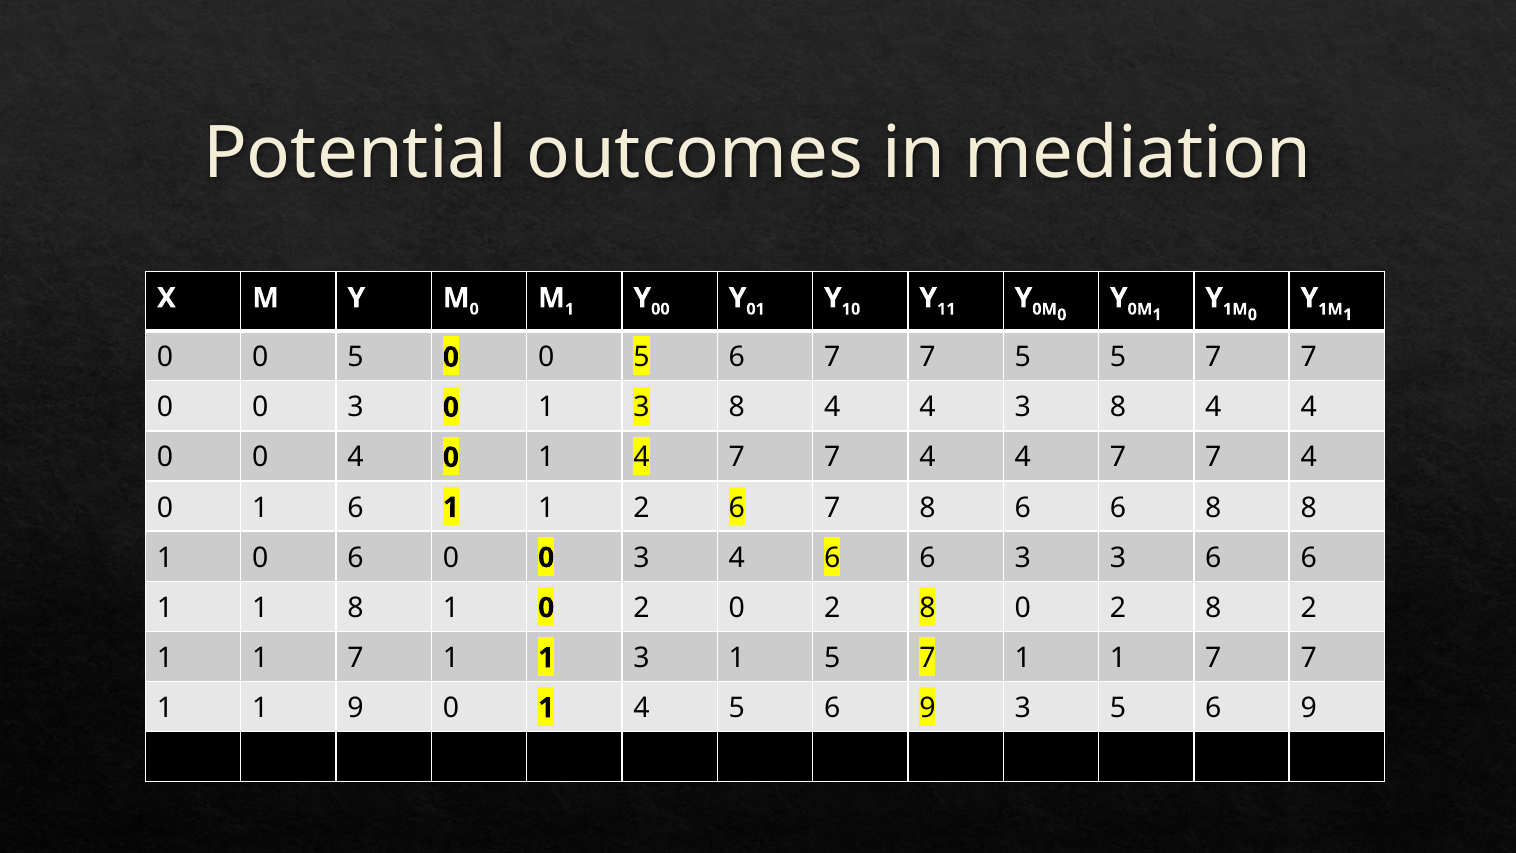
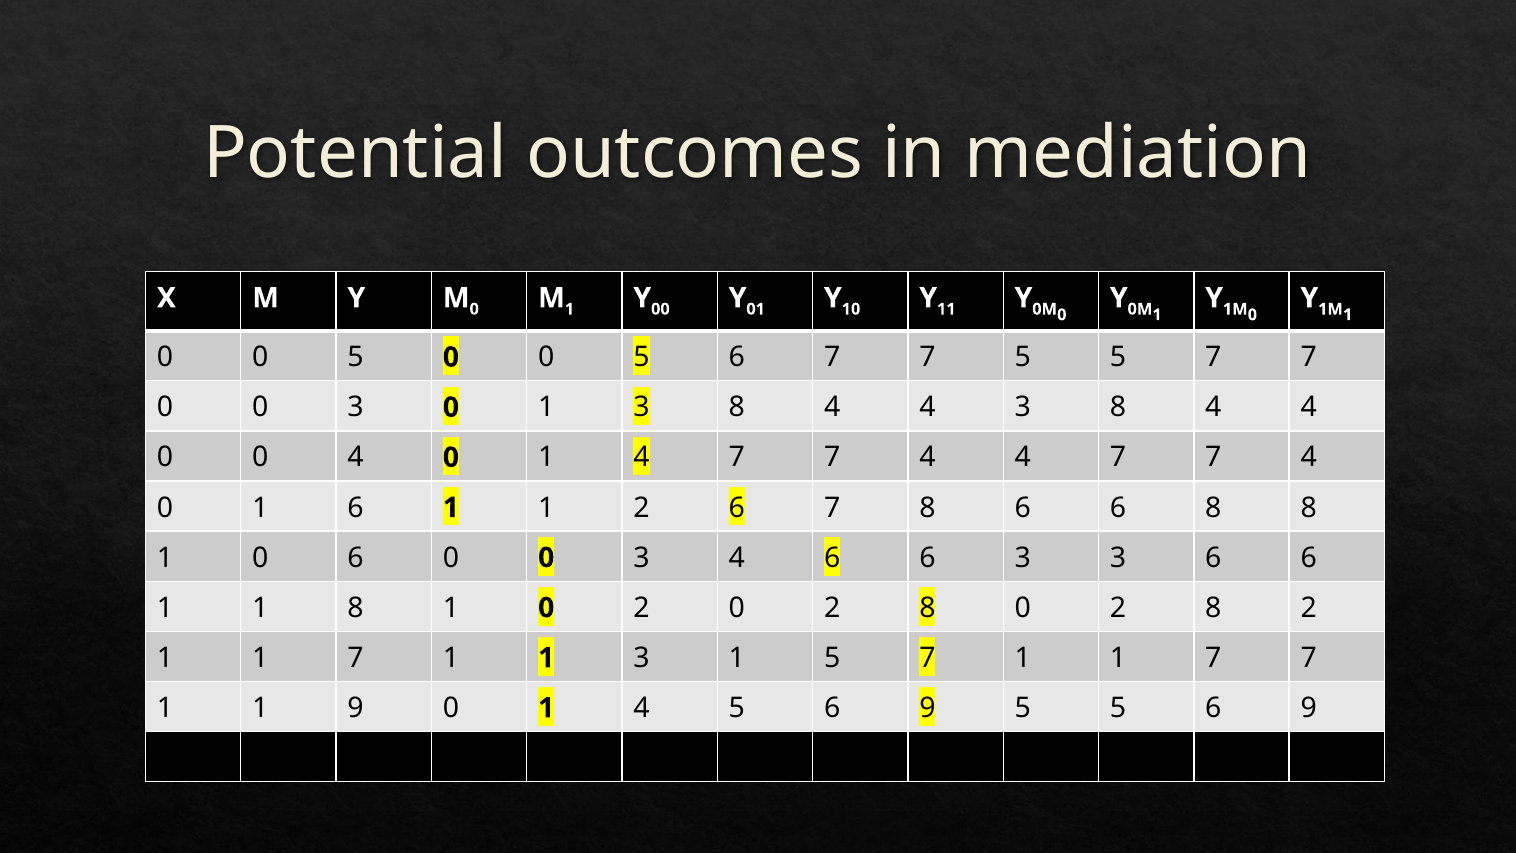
9 3: 3 -> 5 (1023, 708)
